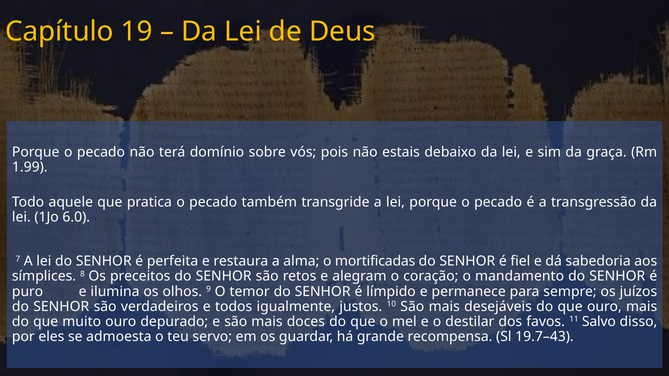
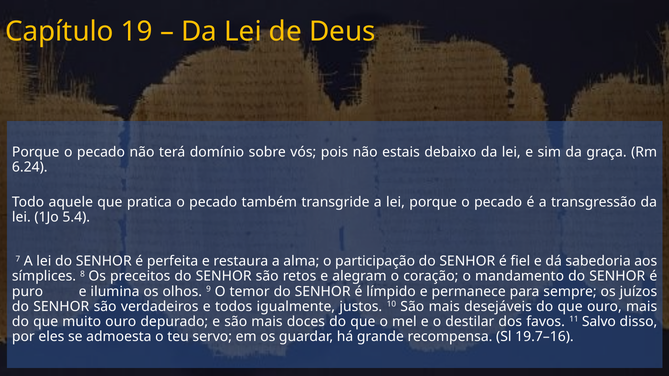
1.99: 1.99 -> 6.24 (30, 167)
6.0: 6.0 -> 5.4 (76, 218)
mortificadas: mortificadas -> participação (375, 262)
19.7–43: 19.7–43 -> 19.7–16 (544, 337)
